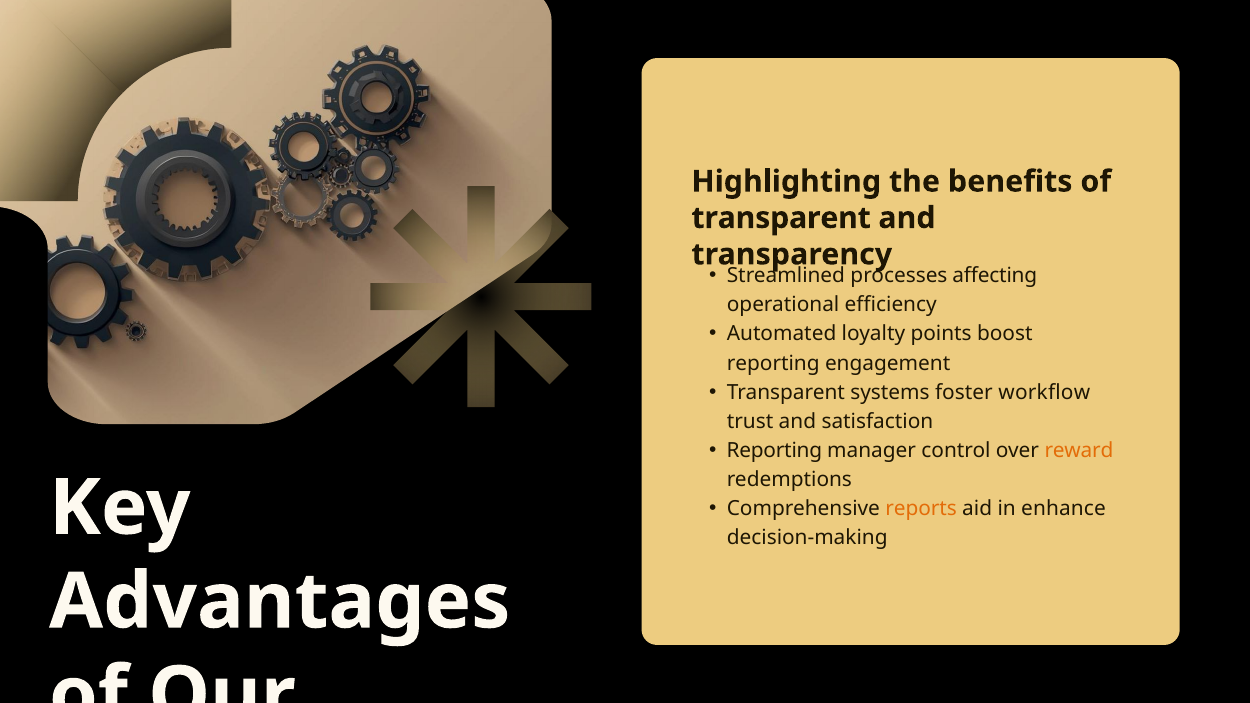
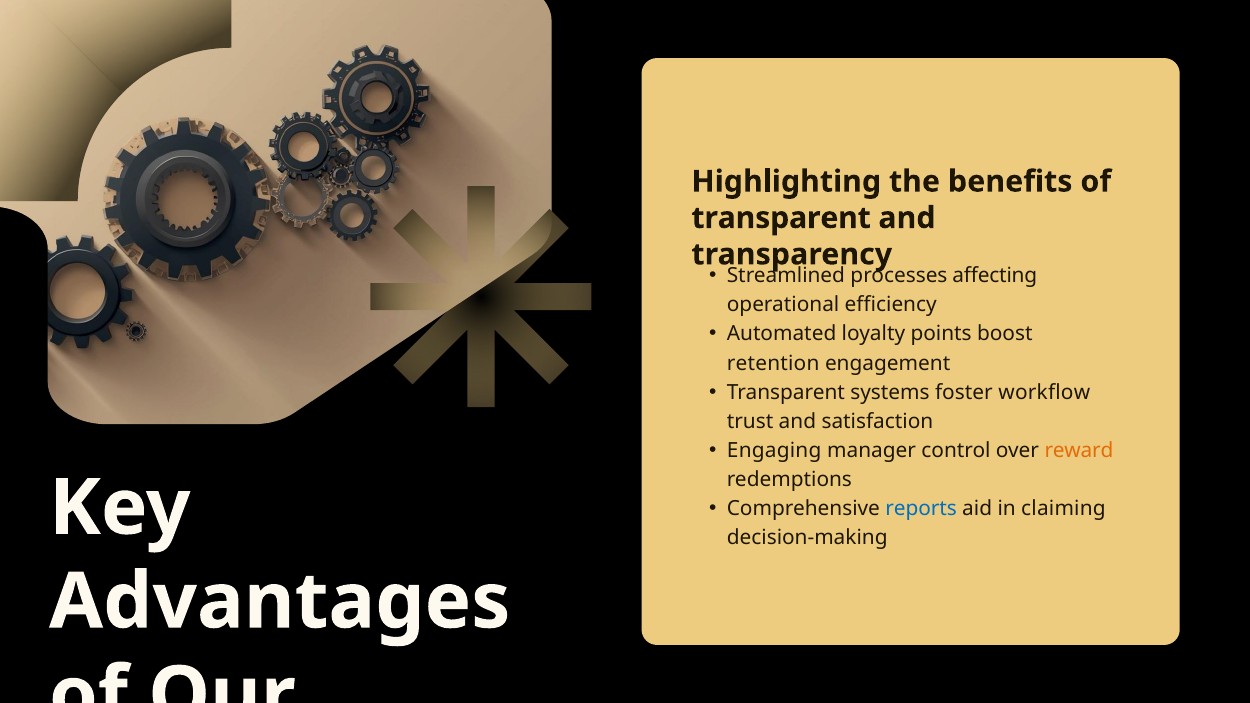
reporting: reporting -> retention (773, 363)
Reporting: Reporting -> Engaging (774, 451)
reports colour: orange -> blue (921, 509)
enhance: enhance -> claiming (1063, 509)
